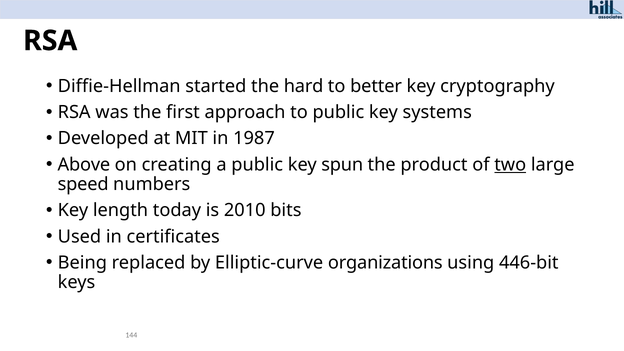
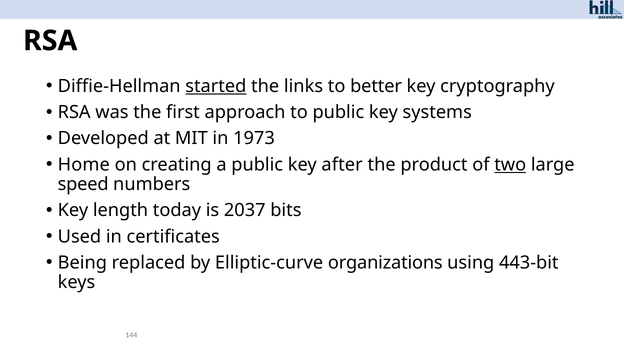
started underline: none -> present (216, 86)
hard: hard -> links (304, 86)
1987: 1987 -> 1973 (254, 138)
Above: Above -> Home (84, 165)
spun: spun -> after (342, 165)
2010: 2010 -> 2037 (245, 210)
446-bit: 446-bit -> 443-bit (529, 263)
